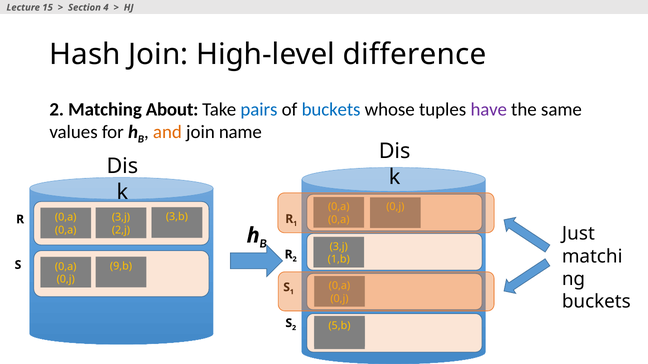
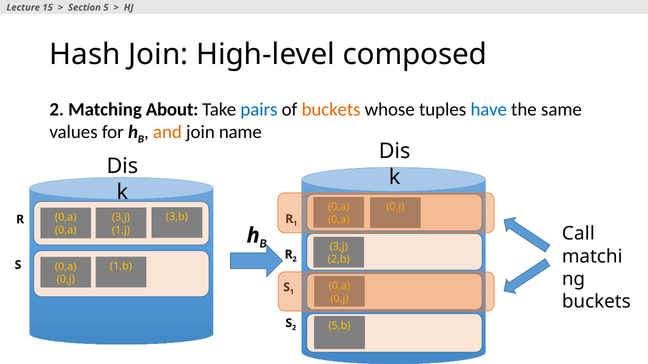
4: 4 -> 5 (106, 8)
difference: difference -> composed (415, 54)
buckets colour: blue -> orange (331, 110)
have colour: purple -> blue (489, 110)
2,j: 2,j -> 1,j (121, 230)
Just: Just -> Call (578, 234)
1,b: 1,b -> 2,b (339, 260)
9,b: 9,b -> 1,b (121, 267)
